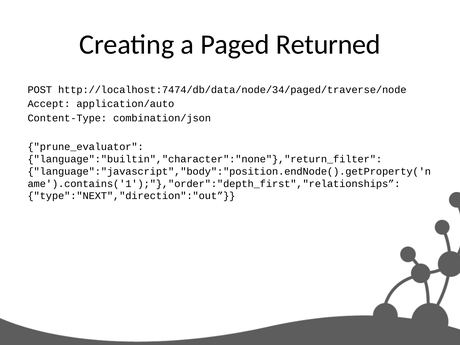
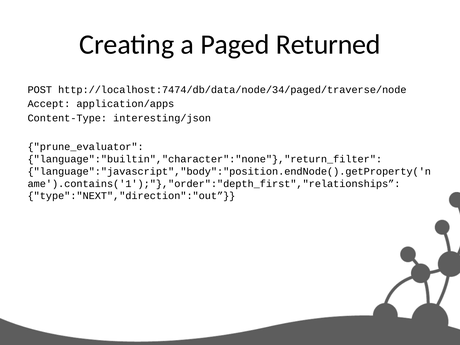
application/auto: application/auto -> application/apps (125, 104)
combination/json: combination/json -> interesting/json (162, 118)
